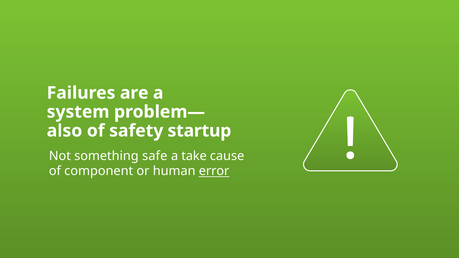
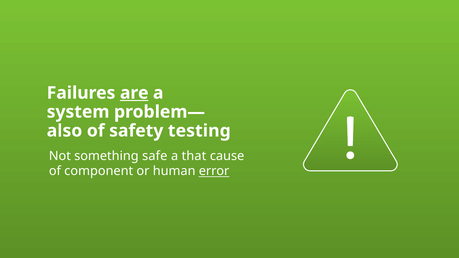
are underline: none -> present (134, 93)
startup: startup -> testing (199, 131)
take: take -> that (194, 156)
